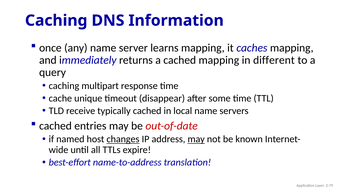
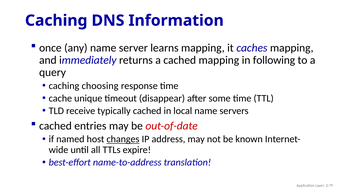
different: different -> following (274, 60)
multipart: multipart -> choosing (100, 86)
may underline: present -> none (196, 139)
